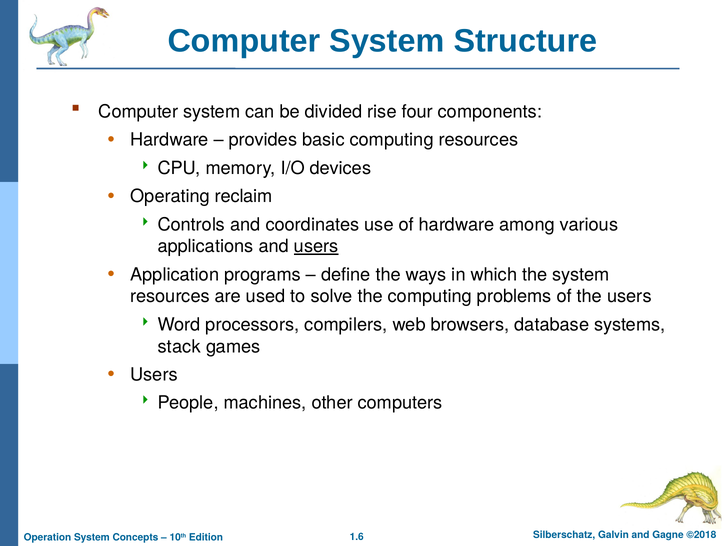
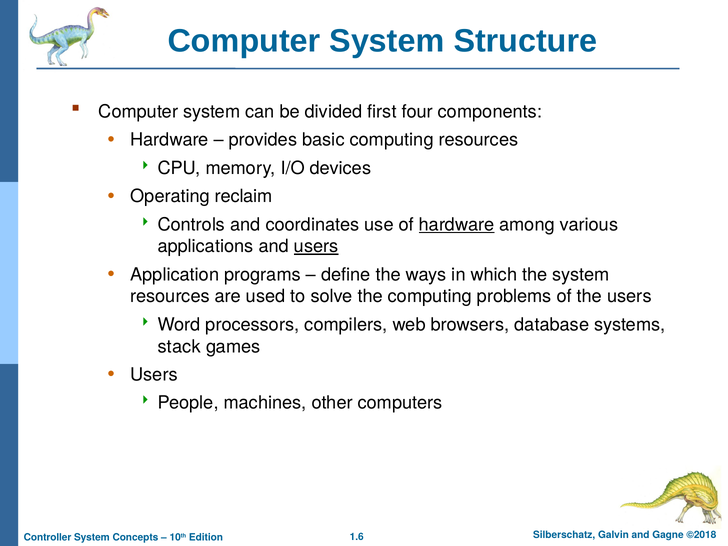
rise: rise -> first (382, 112)
hardware underline: none -> present (457, 225)
Operation: Operation -> Controller (48, 538)
